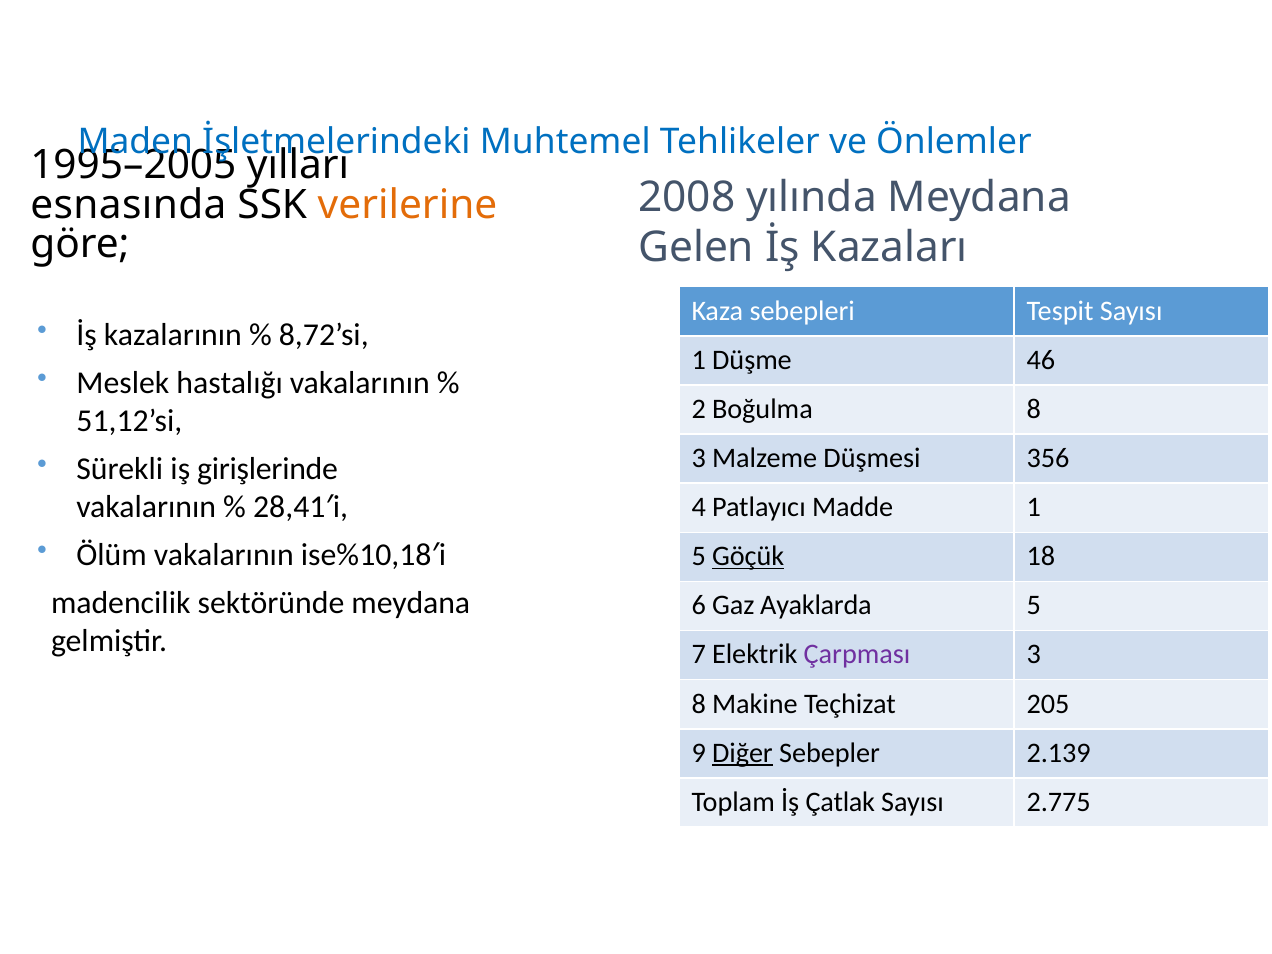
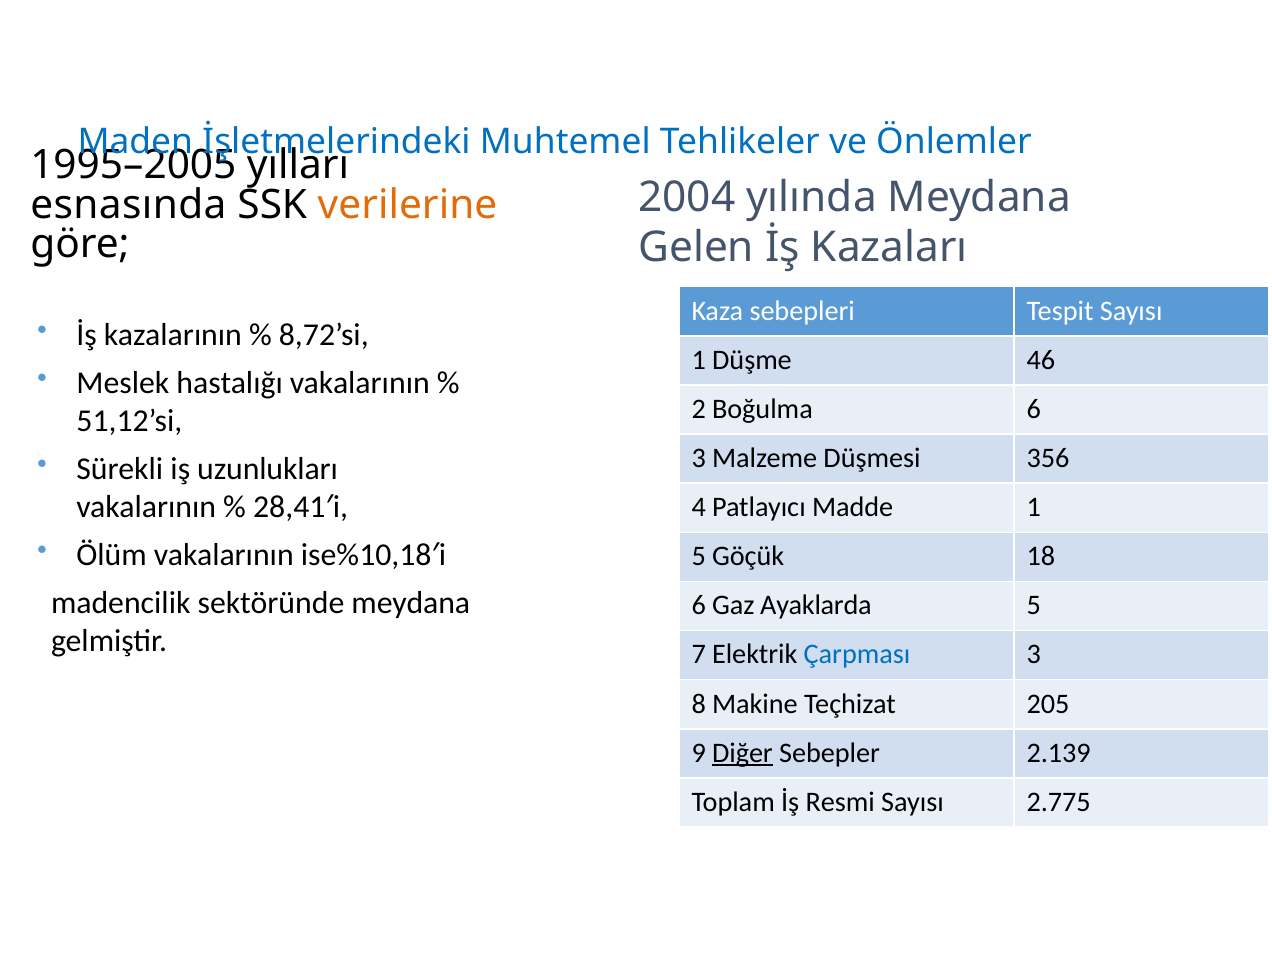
2008: 2008 -> 2004 (687, 197)
Boğulma 8: 8 -> 6 (1034, 409)
girişlerinde: girişlerinde -> uzunlukları (268, 469)
Göçük underline: present -> none (748, 556)
Çarpması colour: purple -> blue (857, 655)
Çatlak: Çatlak -> Resmi (840, 802)
